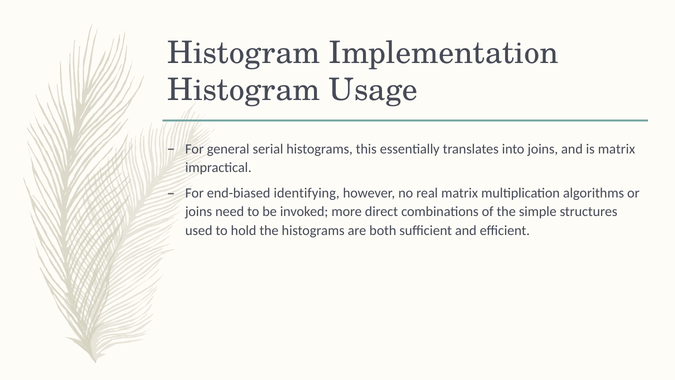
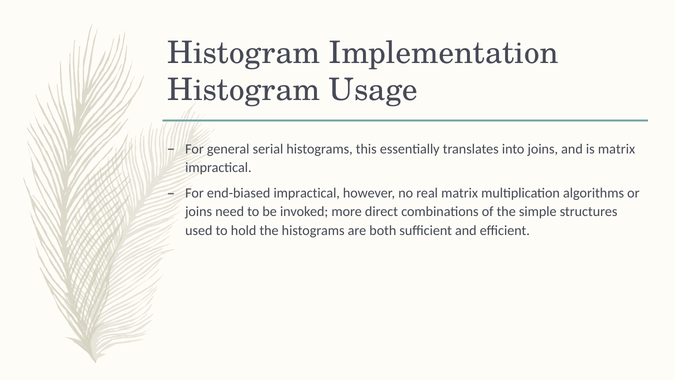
end-biased identifying: identifying -> impractical (307, 193)
